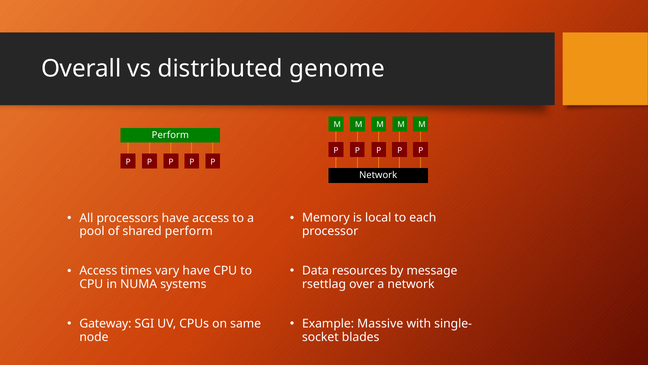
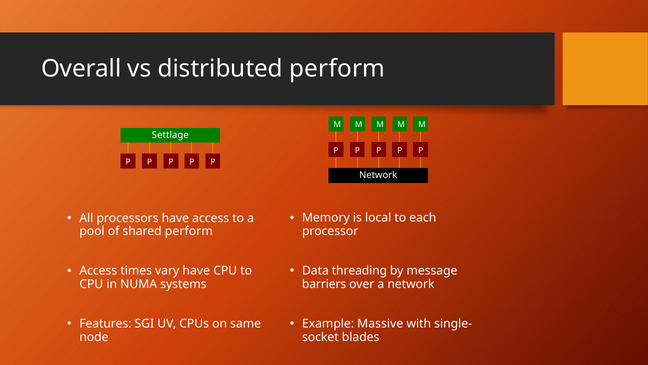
distributed genome: genome -> perform (337, 69)
Perform: Perform -> Settlage (170, 135)
resources: resources -> threading (359, 271)
rsettlag: rsettlag -> barriers (324, 284)
Gateway: Gateway -> Features (105, 323)
